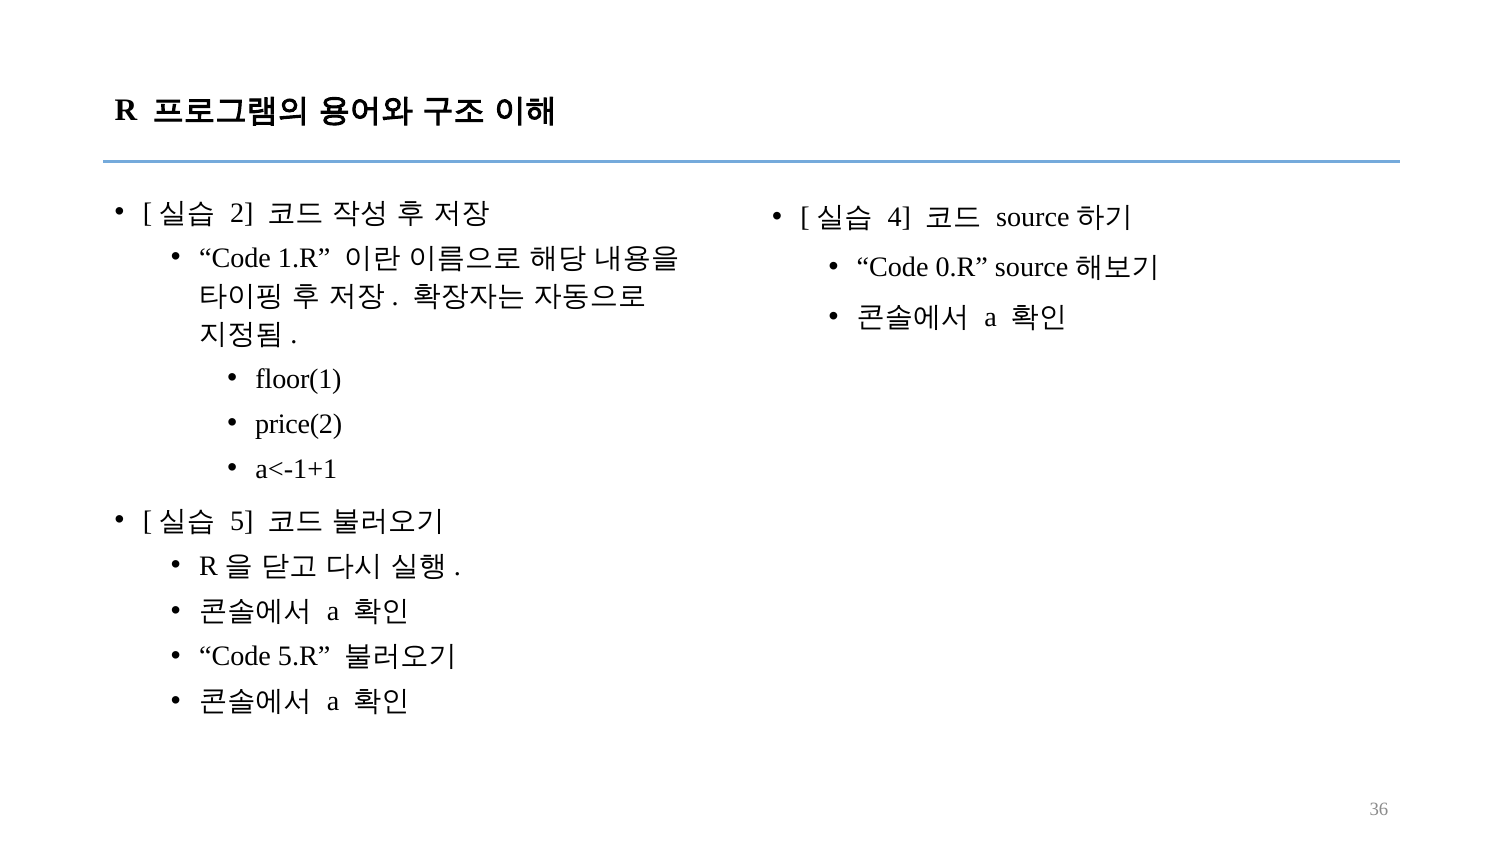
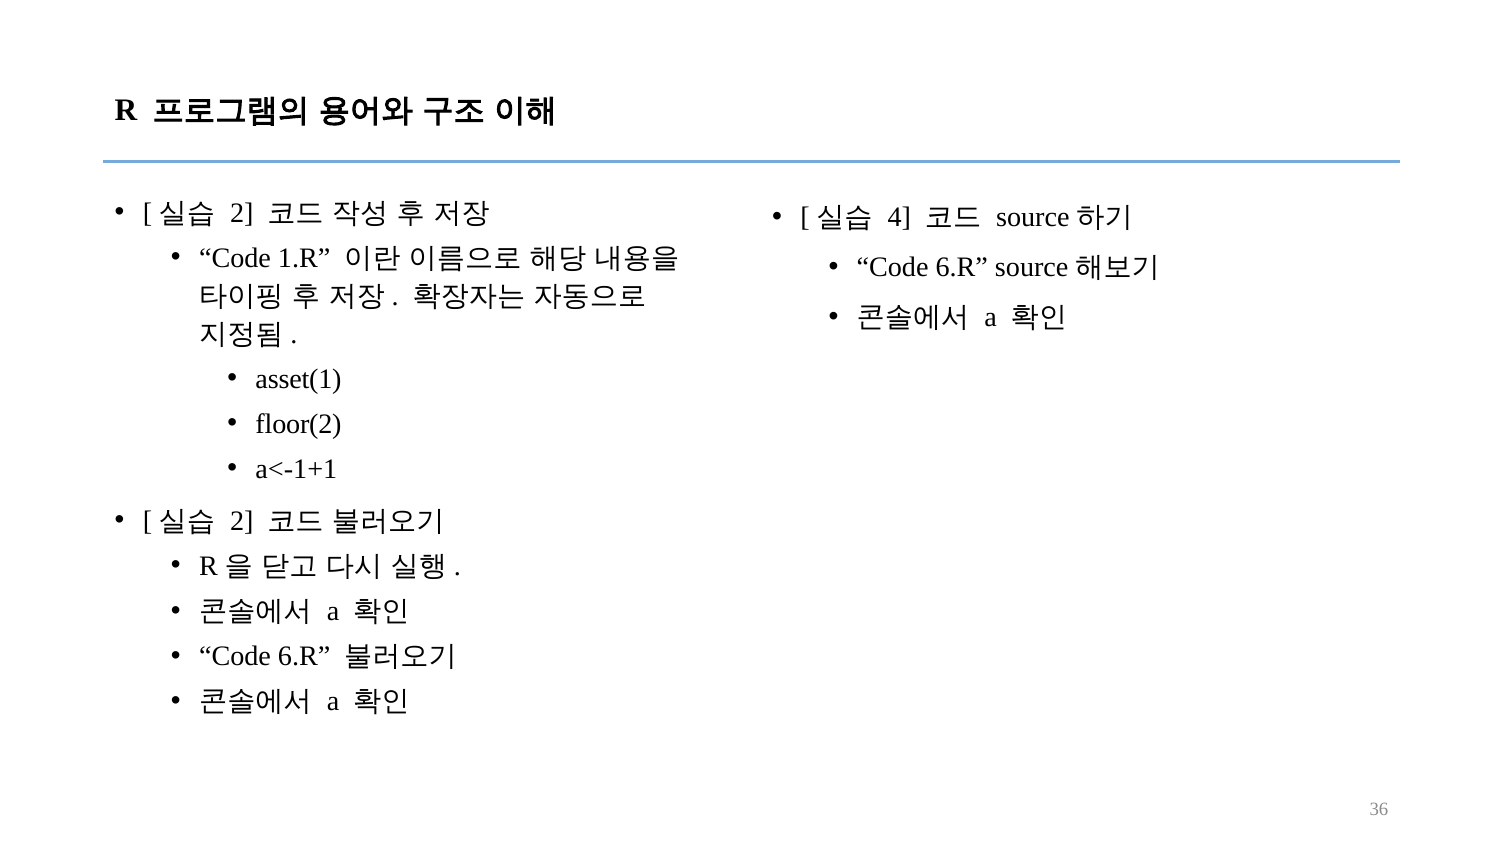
0.R: 0.R -> 6.R (962, 268)
floor(1: floor(1 -> asset(1 (299, 380)
price(2: price(2 -> floor(2 (299, 425)
5: 5 -> 2 (242, 522)
5.R: 5.R -> 6.R (304, 657)
